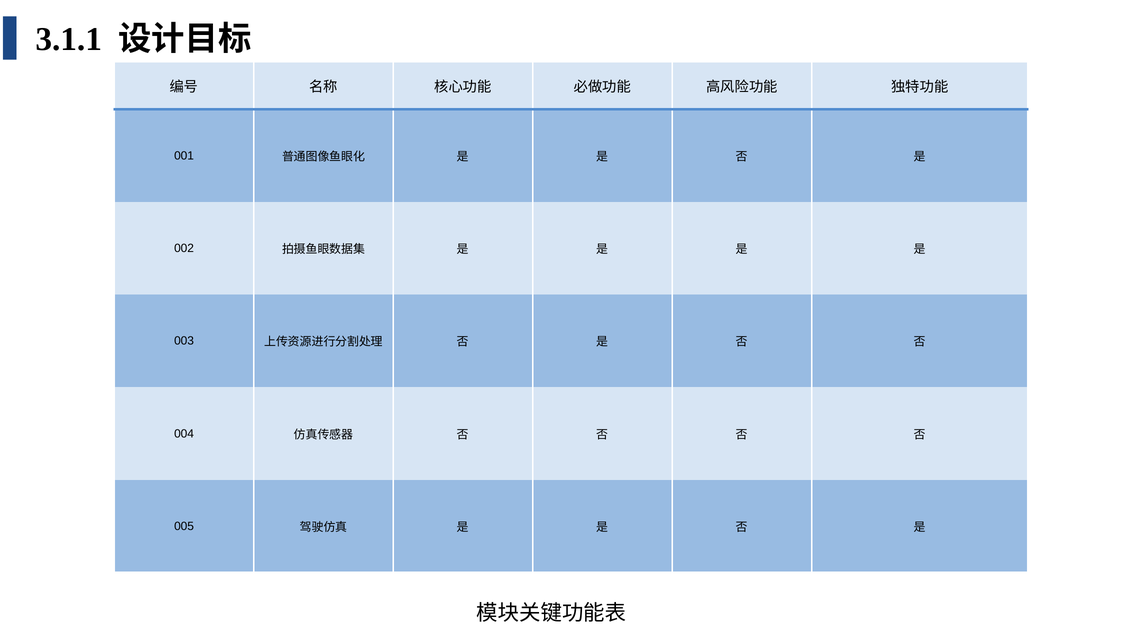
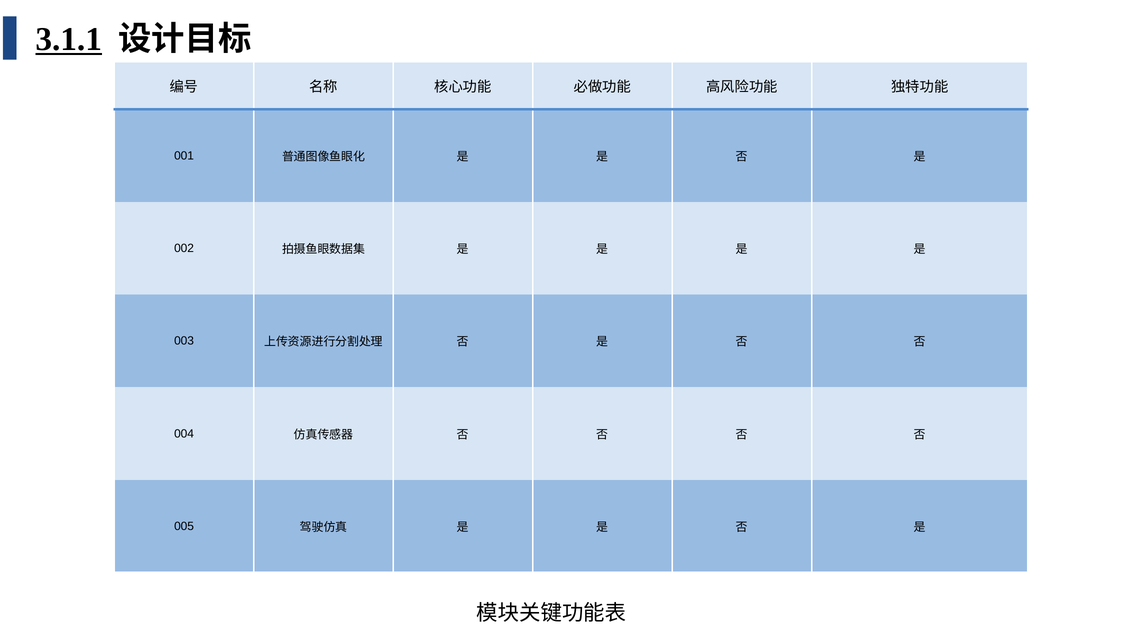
3.1.1 underline: none -> present (69, 39)
